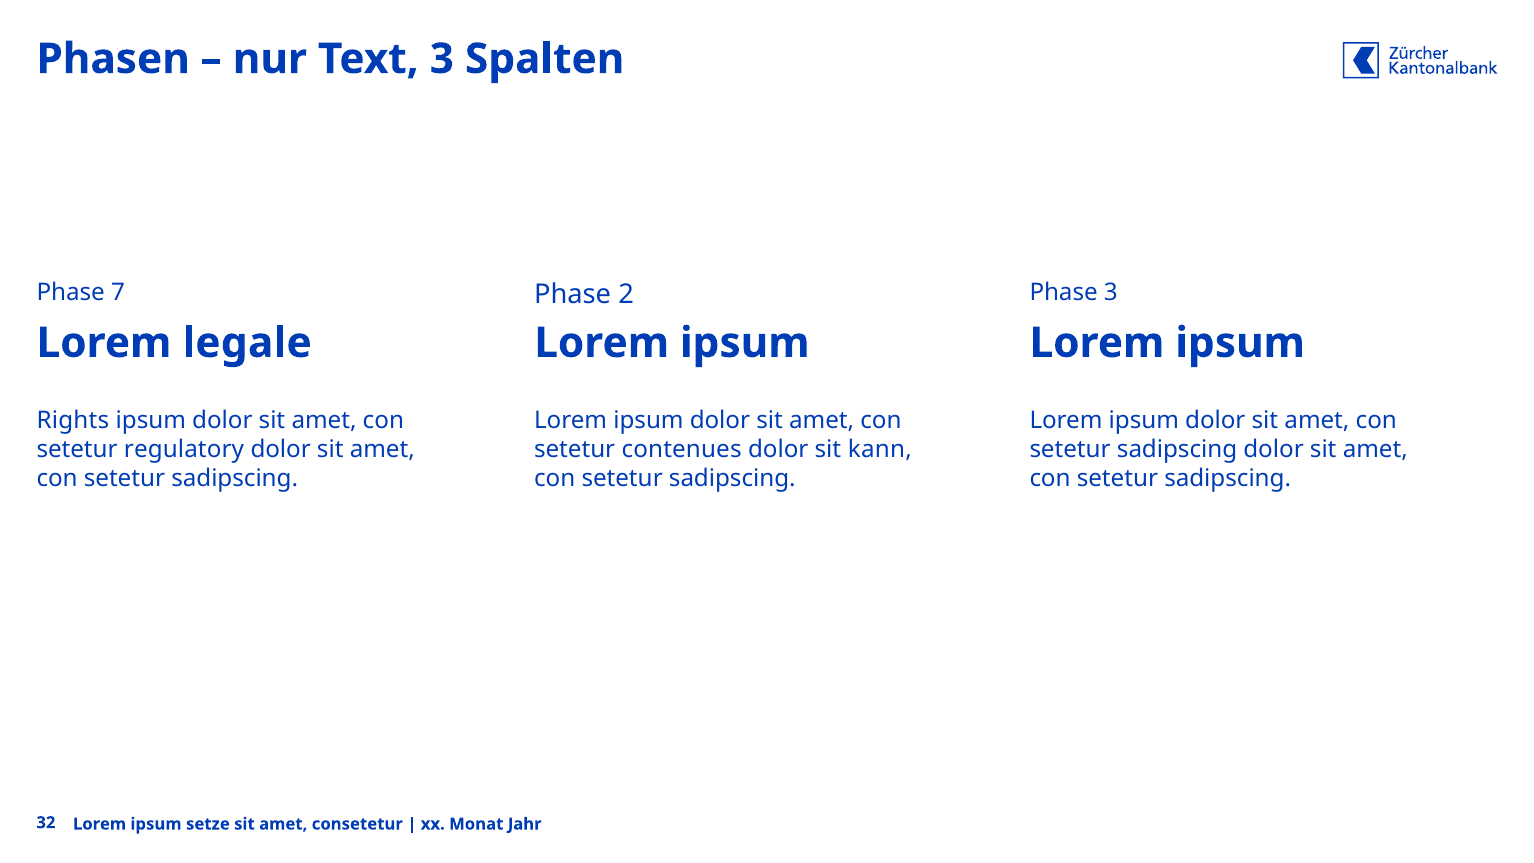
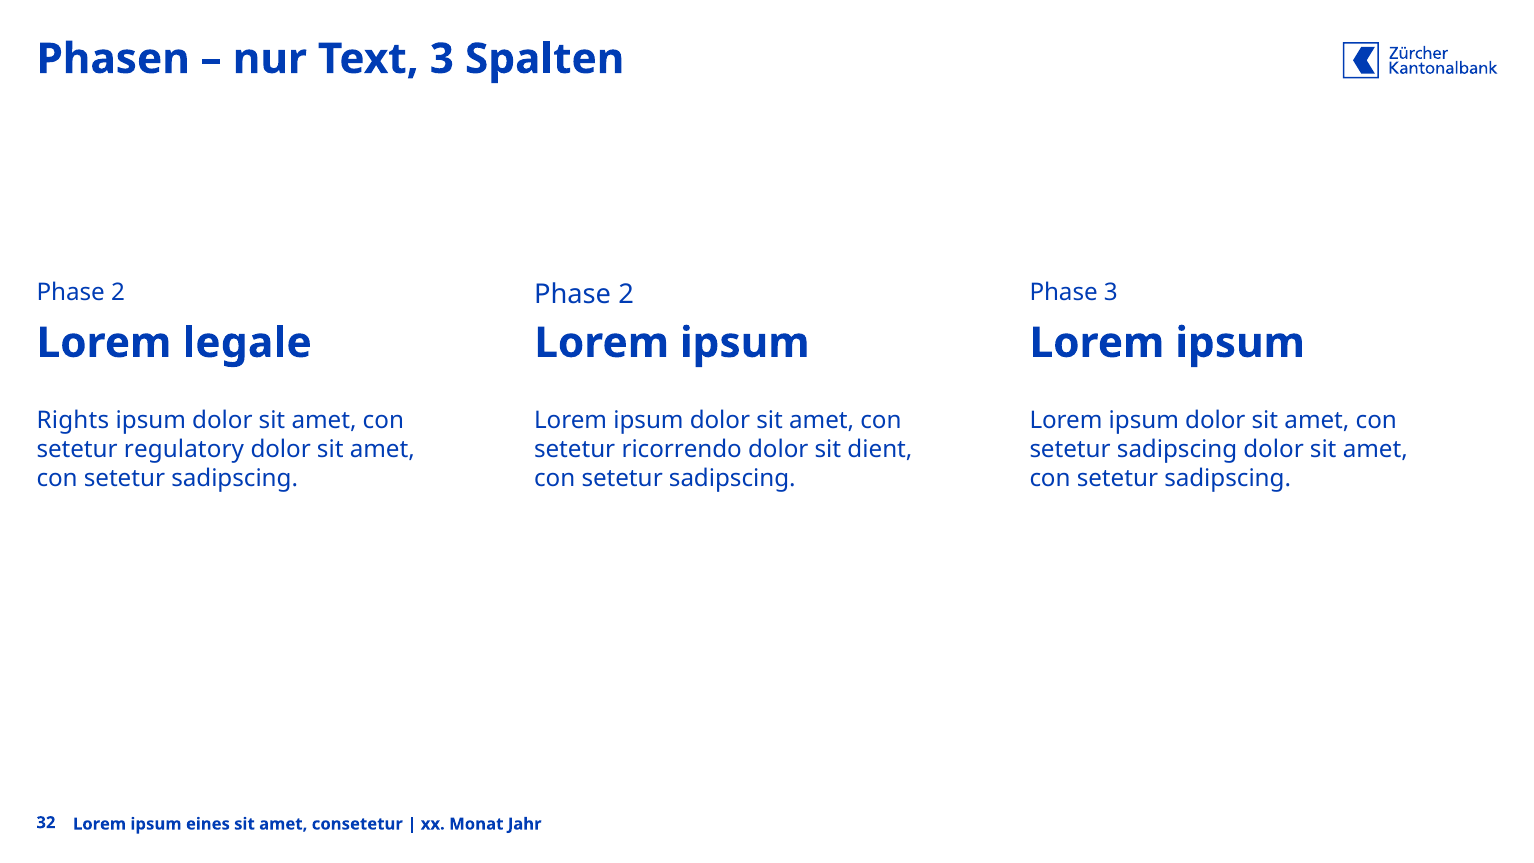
7: 7 -> 2 (118, 293)
contenues: contenues -> ricorrendo (682, 450)
kann: kann -> dient (880, 450)
setze: setze -> eines (208, 824)
